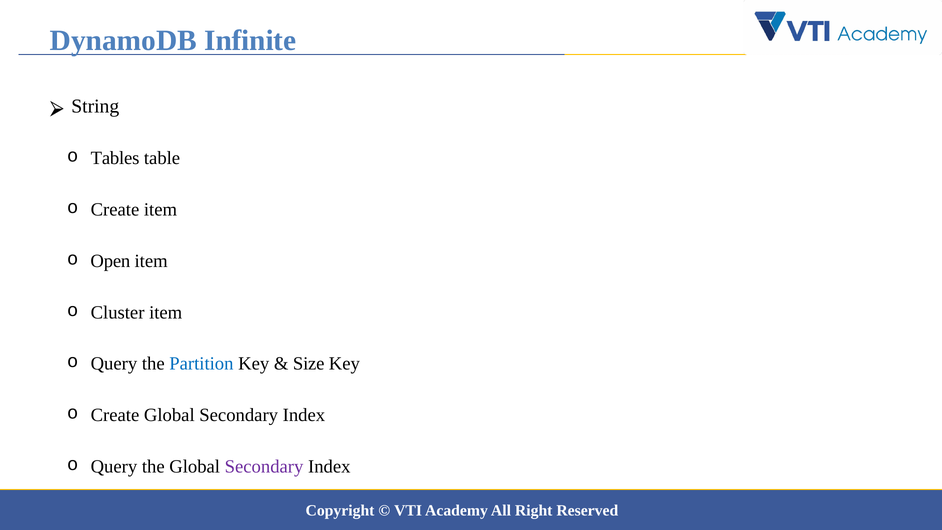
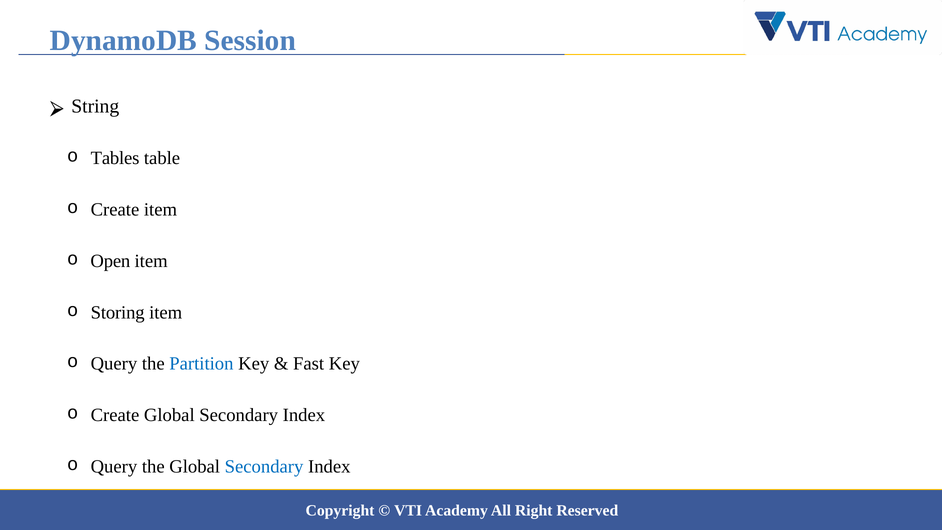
Infinite: Infinite -> Session (250, 40)
Cluster: Cluster -> Storing (118, 312)
Size: Size -> Fast (309, 364)
Secondary colour: purple -> blue (264, 466)
